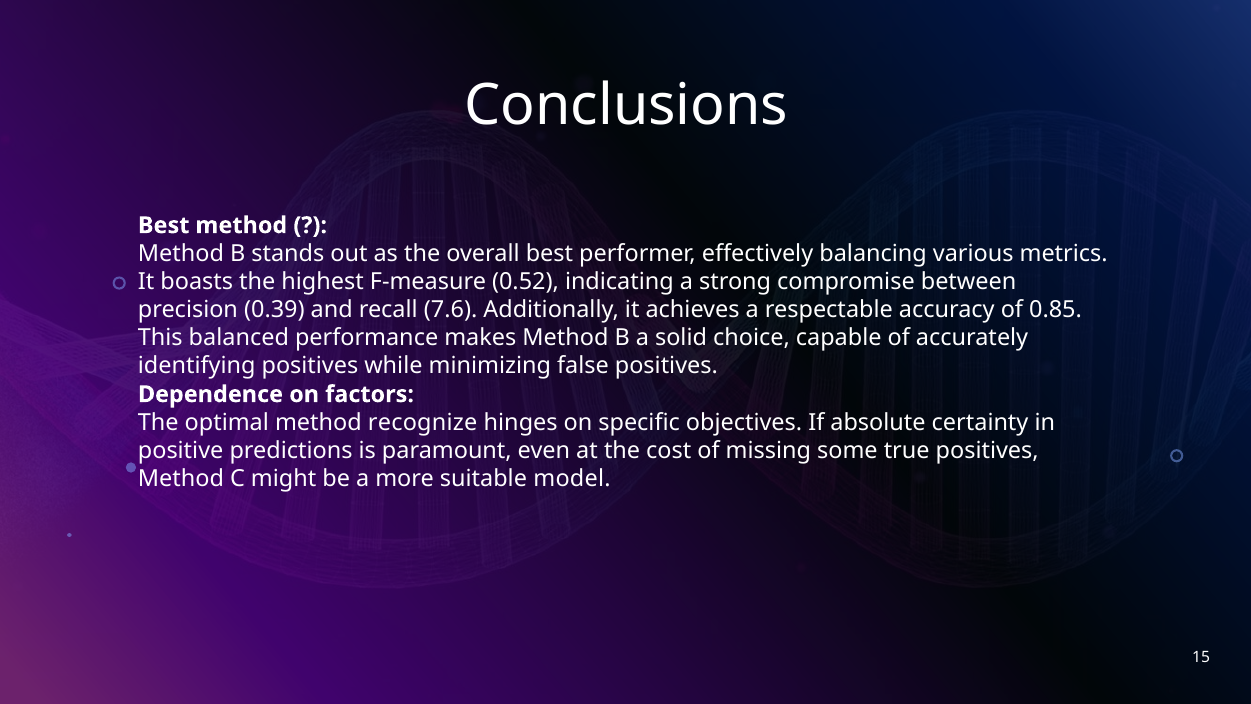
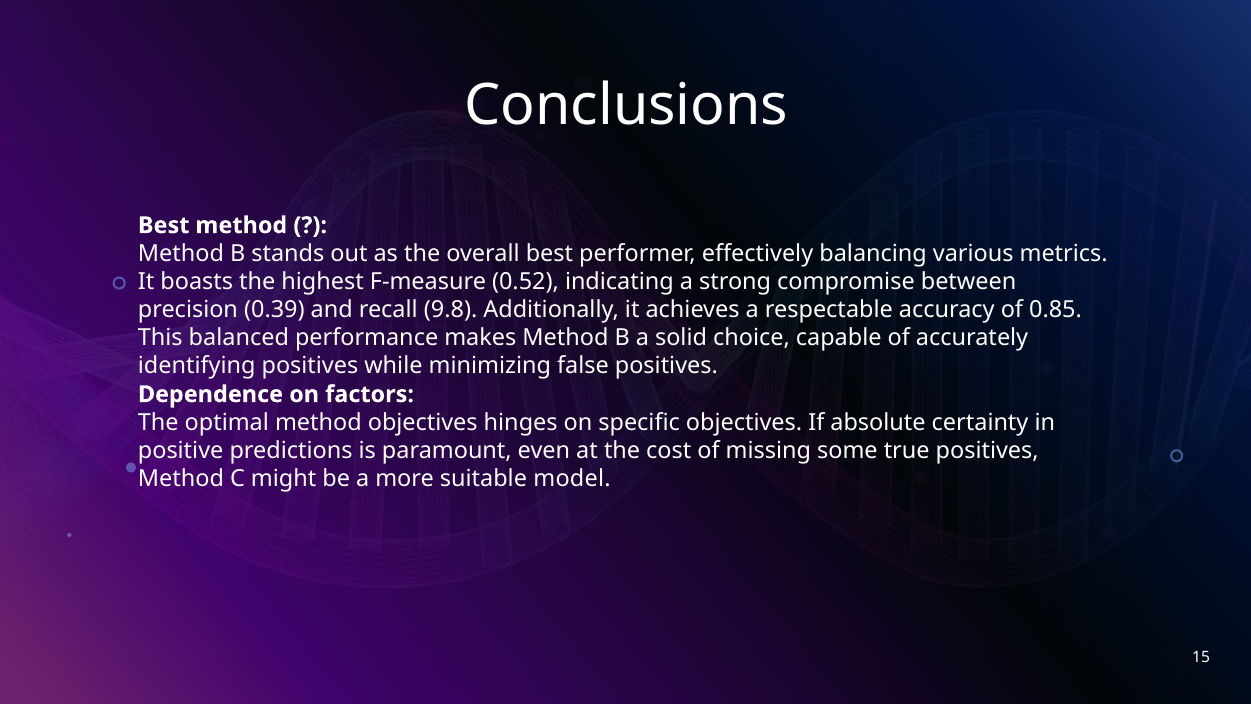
7.6: 7.6 -> 9.8 (451, 310)
method recognize: recognize -> objectives (423, 422)
